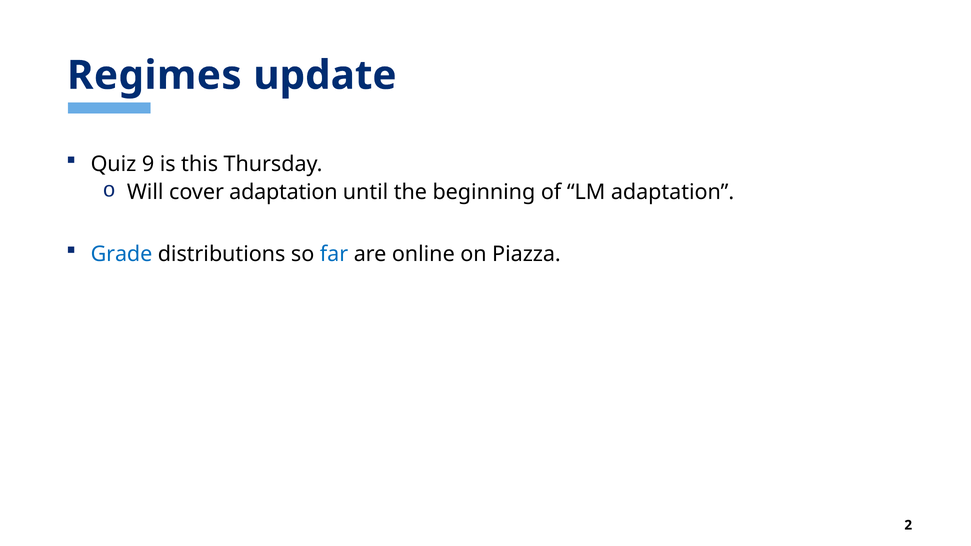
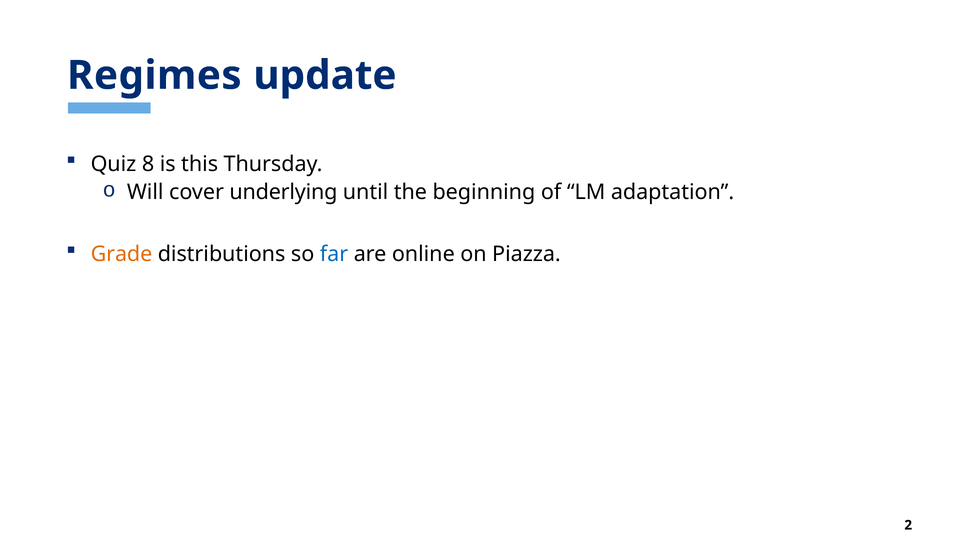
9: 9 -> 8 (148, 164)
cover adaptation: adaptation -> underlying (283, 192)
Grade colour: blue -> orange (121, 254)
